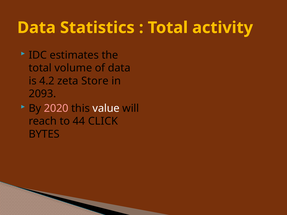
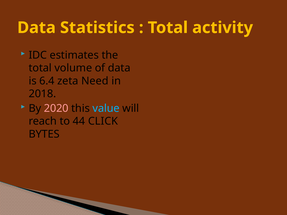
4.2: 4.2 -> 6.4 (47, 81)
Store: Store -> Need (95, 81)
2093: 2093 -> 2018 (42, 94)
value colour: white -> light blue (106, 108)
